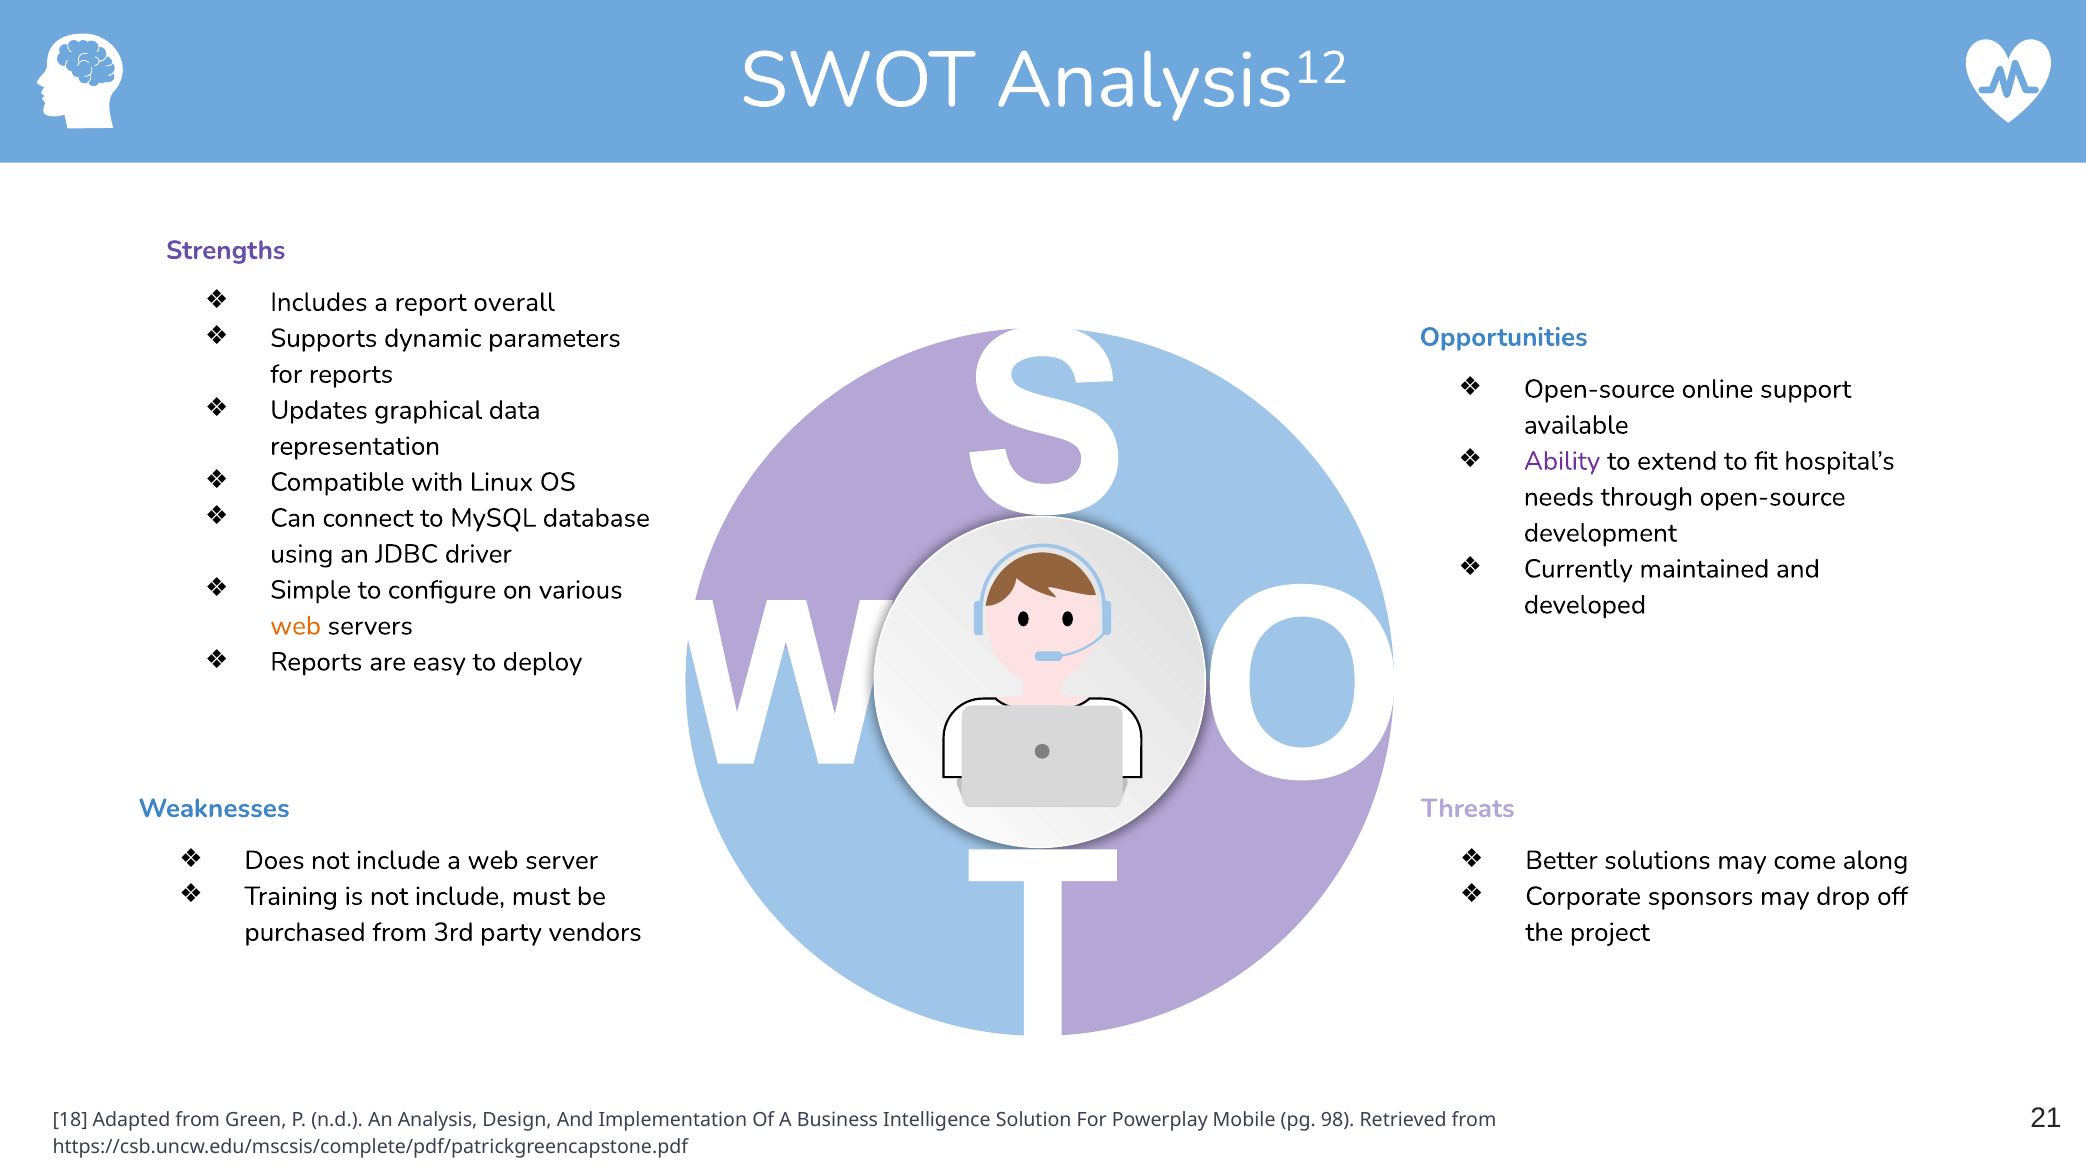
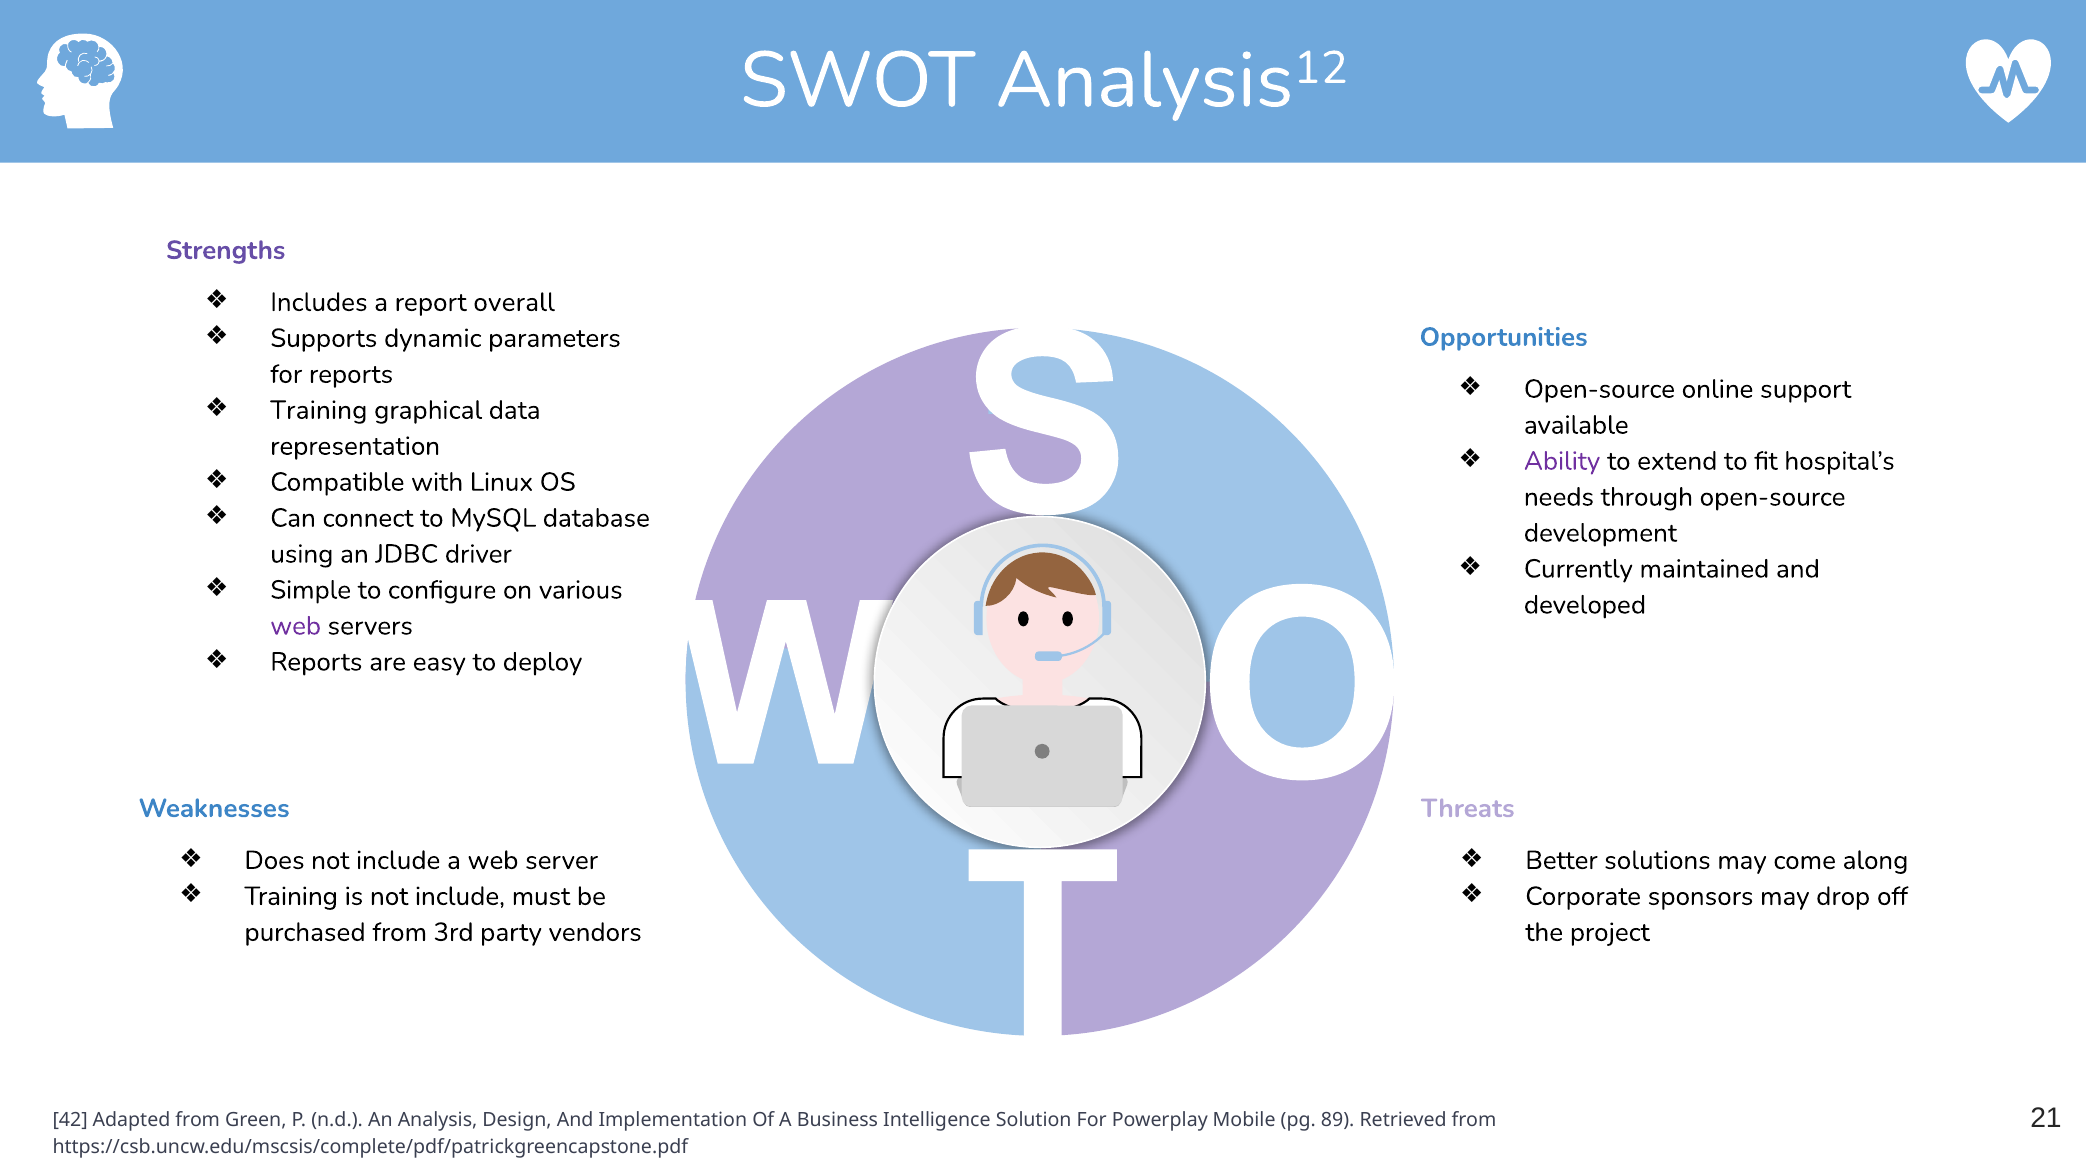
Updates: Updates -> Training (319, 410)
web colour: orange -> purple (296, 626)
18: 18 -> 42 (70, 1120)
98: 98 -> 89 (1338, 1120)
